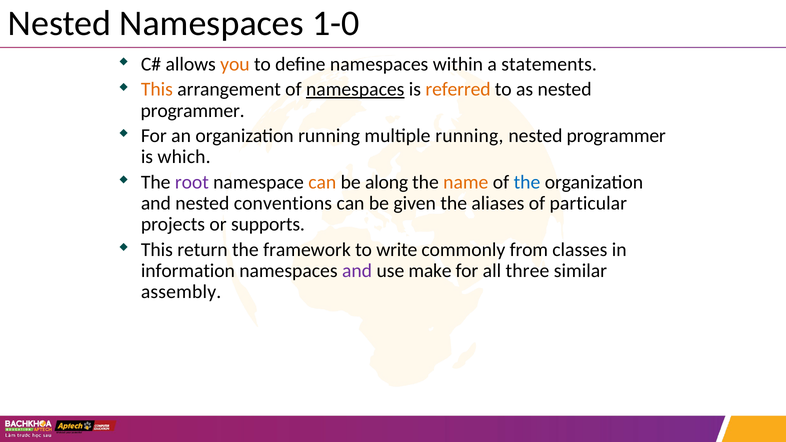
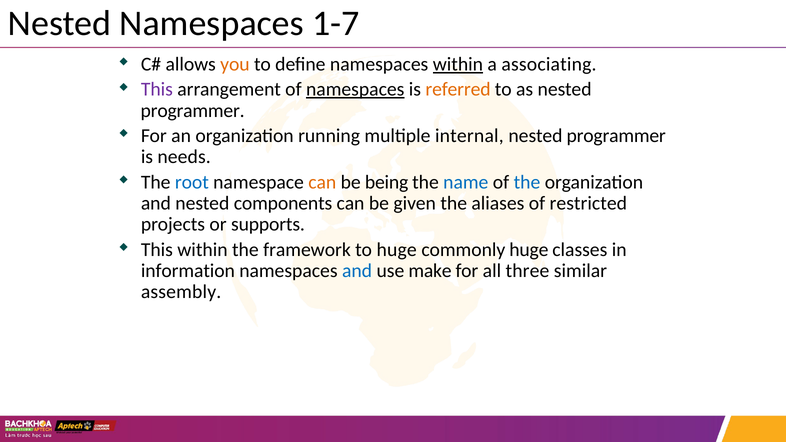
1-0: 1-0 -> 1-7 (336, 23)
within underline: none -> present (458, 64)
statements: statements -> associating (549, 64)
This colour: orange -> purple (157, 89)
multiple running: running -> internal (469, 136)
which: which -> needs (184, 157)
root colour: purple -> blue (192, 182)
along: along -> being (387, 182)
name colour: orange -> blue (466, 182)
conventions: conventions -> components (283, 203)
particular: particular -> restricted (588, 203)
This return: return -> within (202, 250)
to write: write -> huge (397, 250)
commonly from: from -> huge (529, 250)
and colour: purple -> blue (357, 271)
